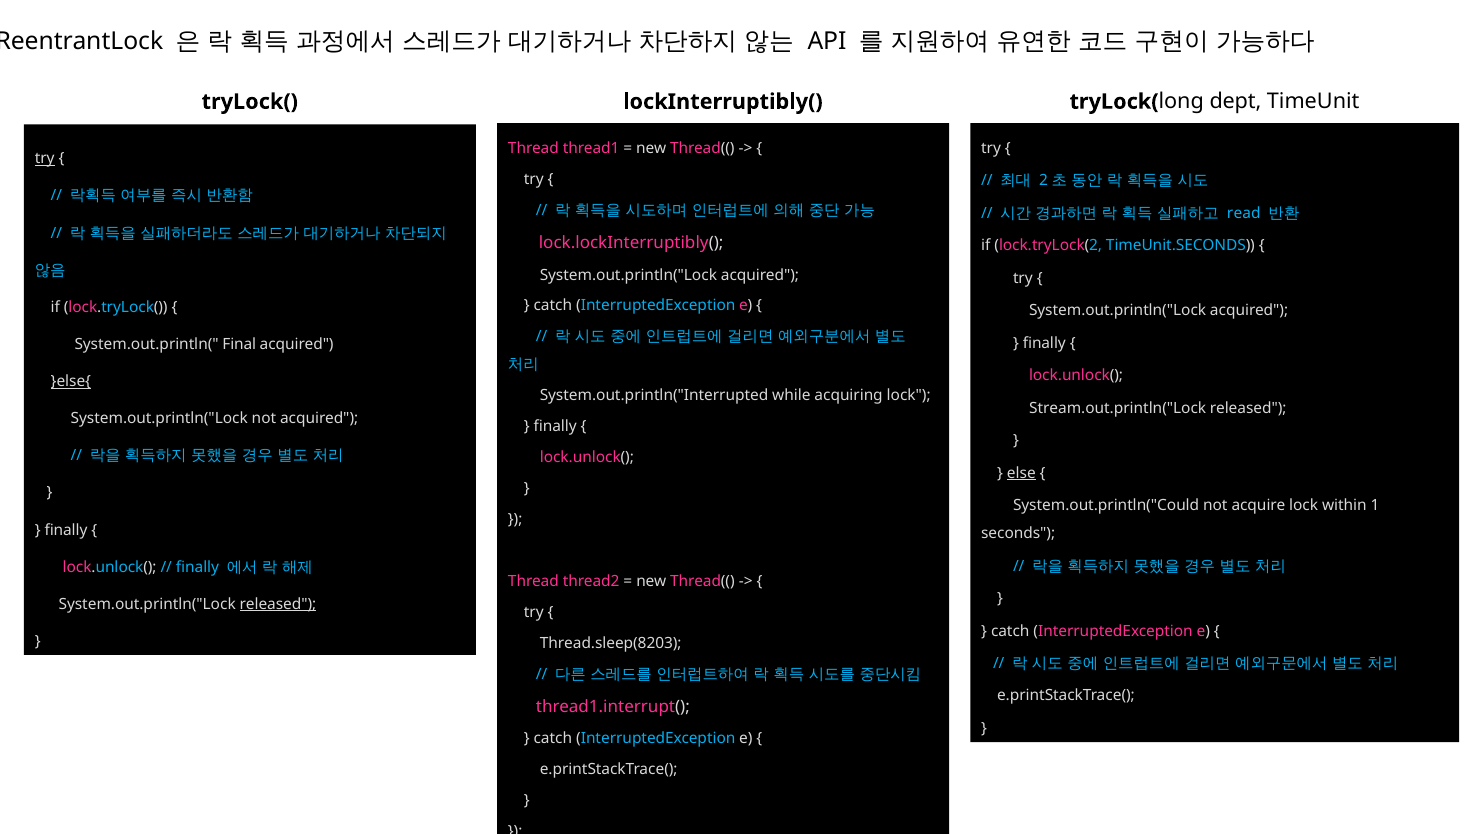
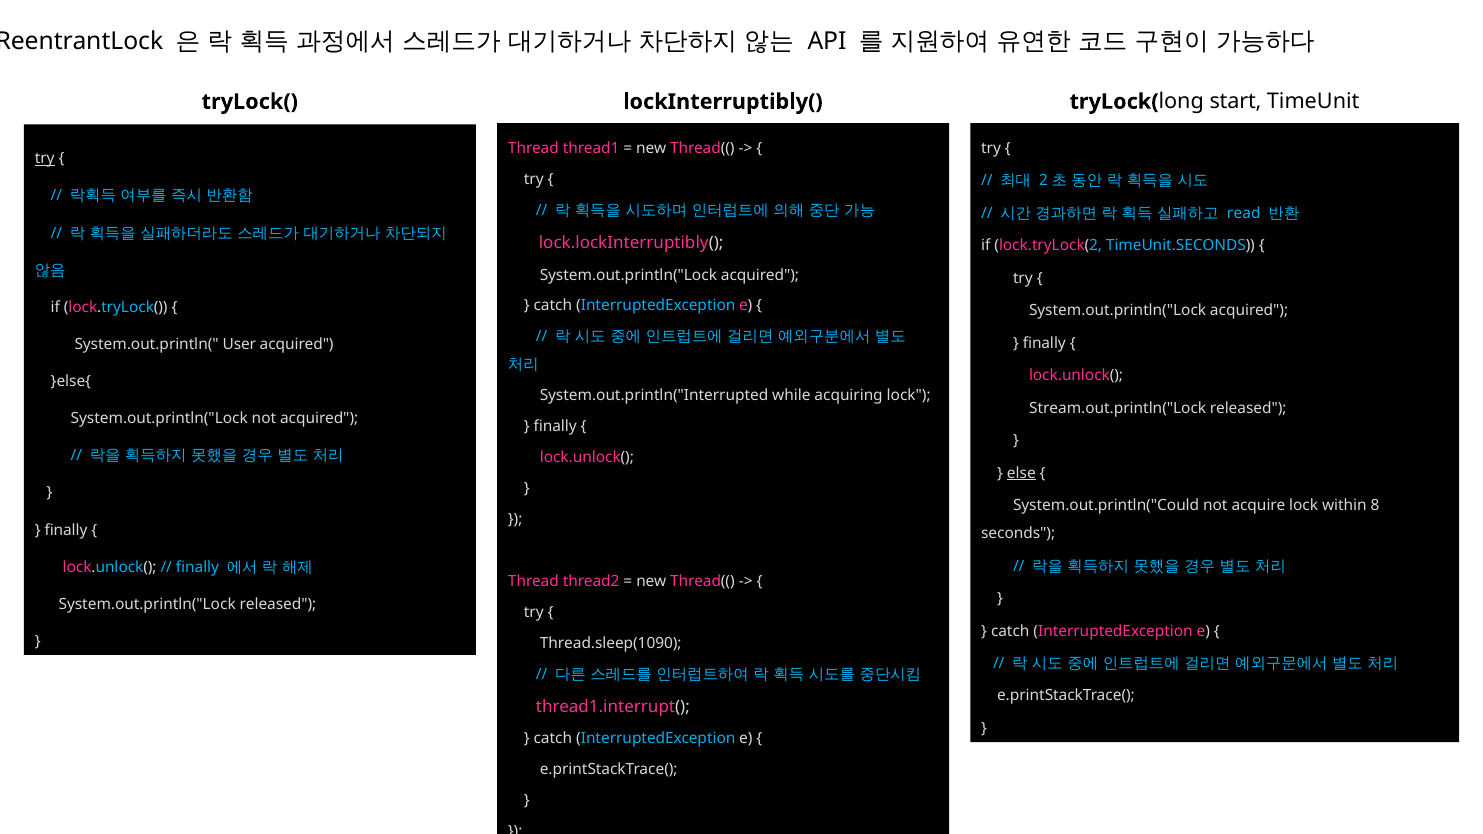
dept: dept -> start (1235, 102)
Final: Final -> User (239, 344)
}else{ underline: present -> none (71, 382)
1: 1 -> 8 (1375, 506)
released underline: present -> none (278, 604)
Thread.sleep(8203: Thread.sleep(8203 -> Thread.sleep(1090 (611, 643)
